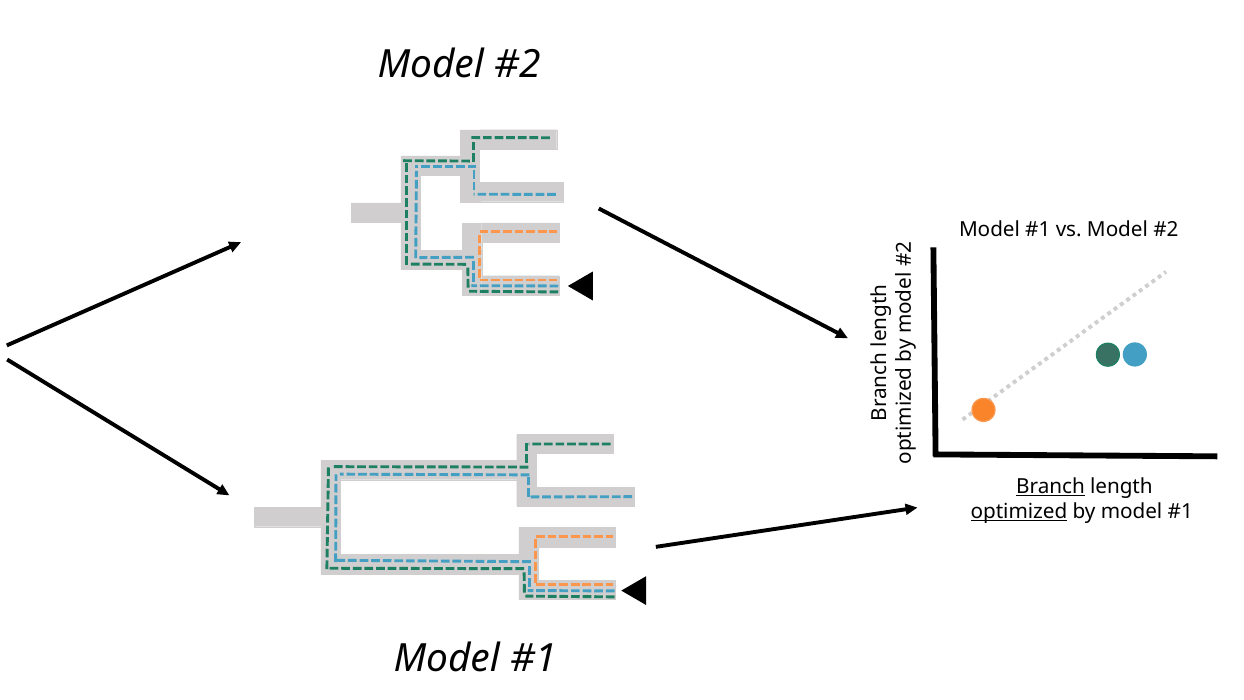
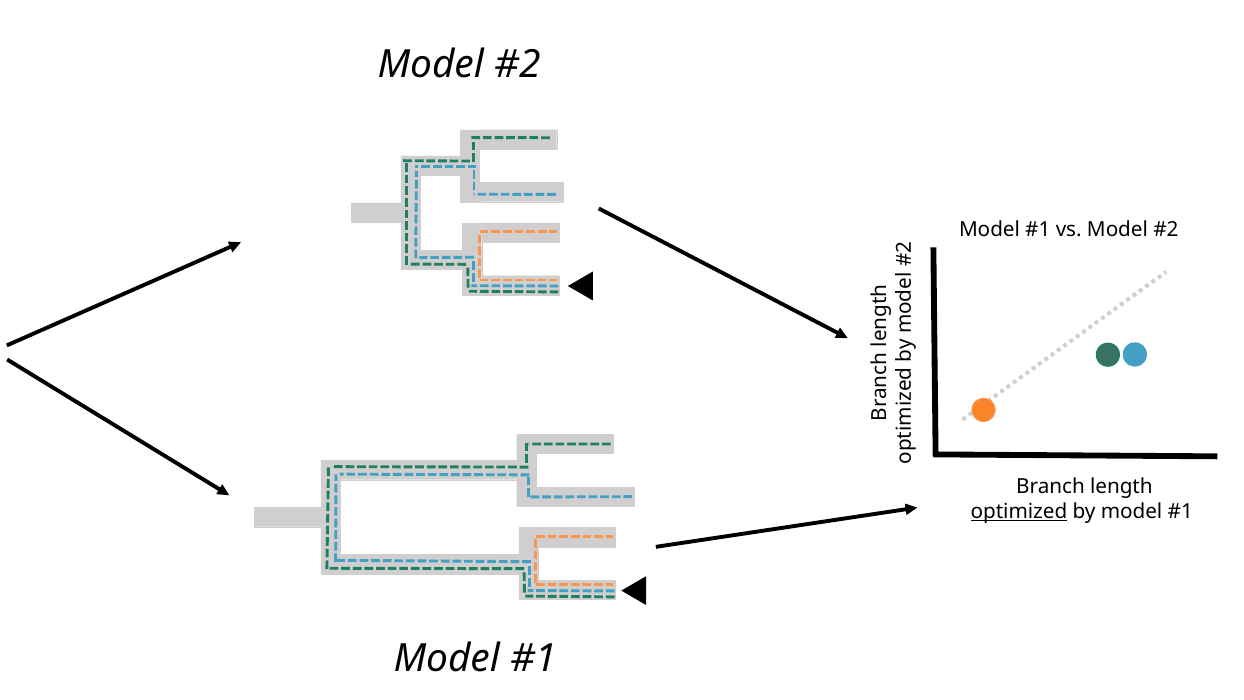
Branch underline: present -> none (1050, 486)
